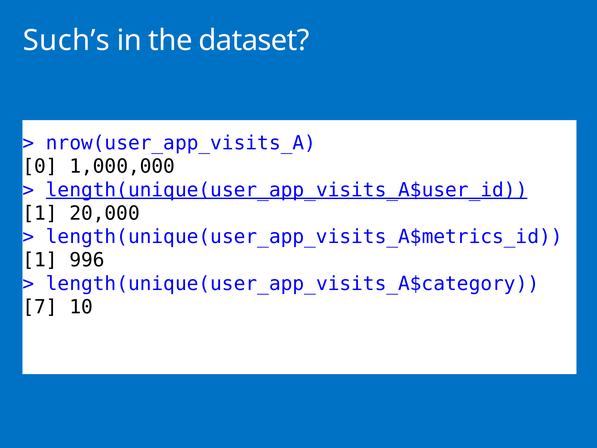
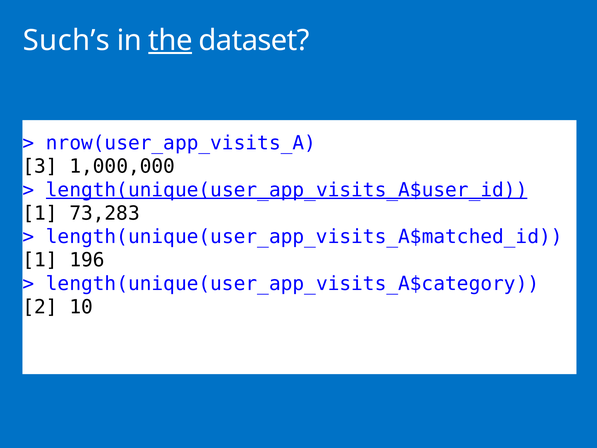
the underline: none -> present (170, 40)
0: 0 -> 3 (40, 166)
20,000: 20,000 -> 73,283 (105, 213)
length(unique(user_app_visits_A$metrics_id: length(unique(user_app_visits_A$metrics_id -> length(unique(user_app_visits_A$matched_id (304, 237)
996: 996 -> 196 (87, 260)
7: 7 -> 2 (40, 307)
